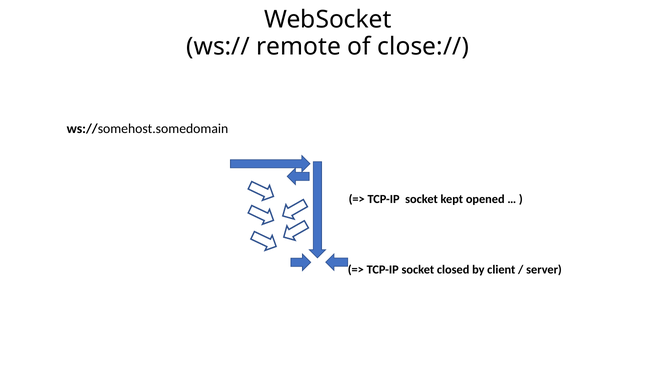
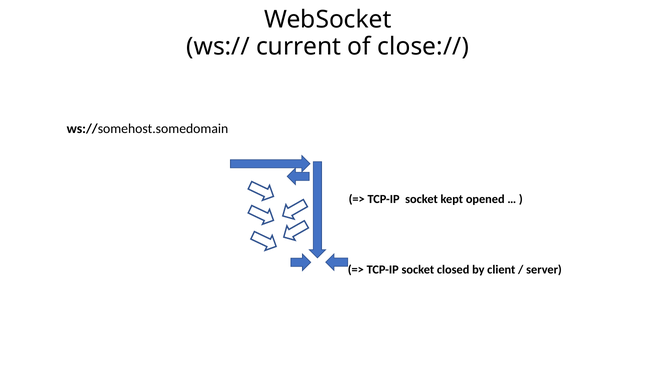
remote: remote -> current (299, 46)
